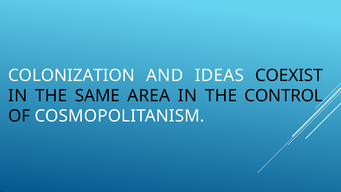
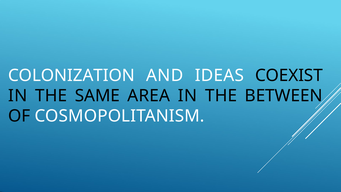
CONTROL: CONTROL -> BETWEEN (284, 96)
